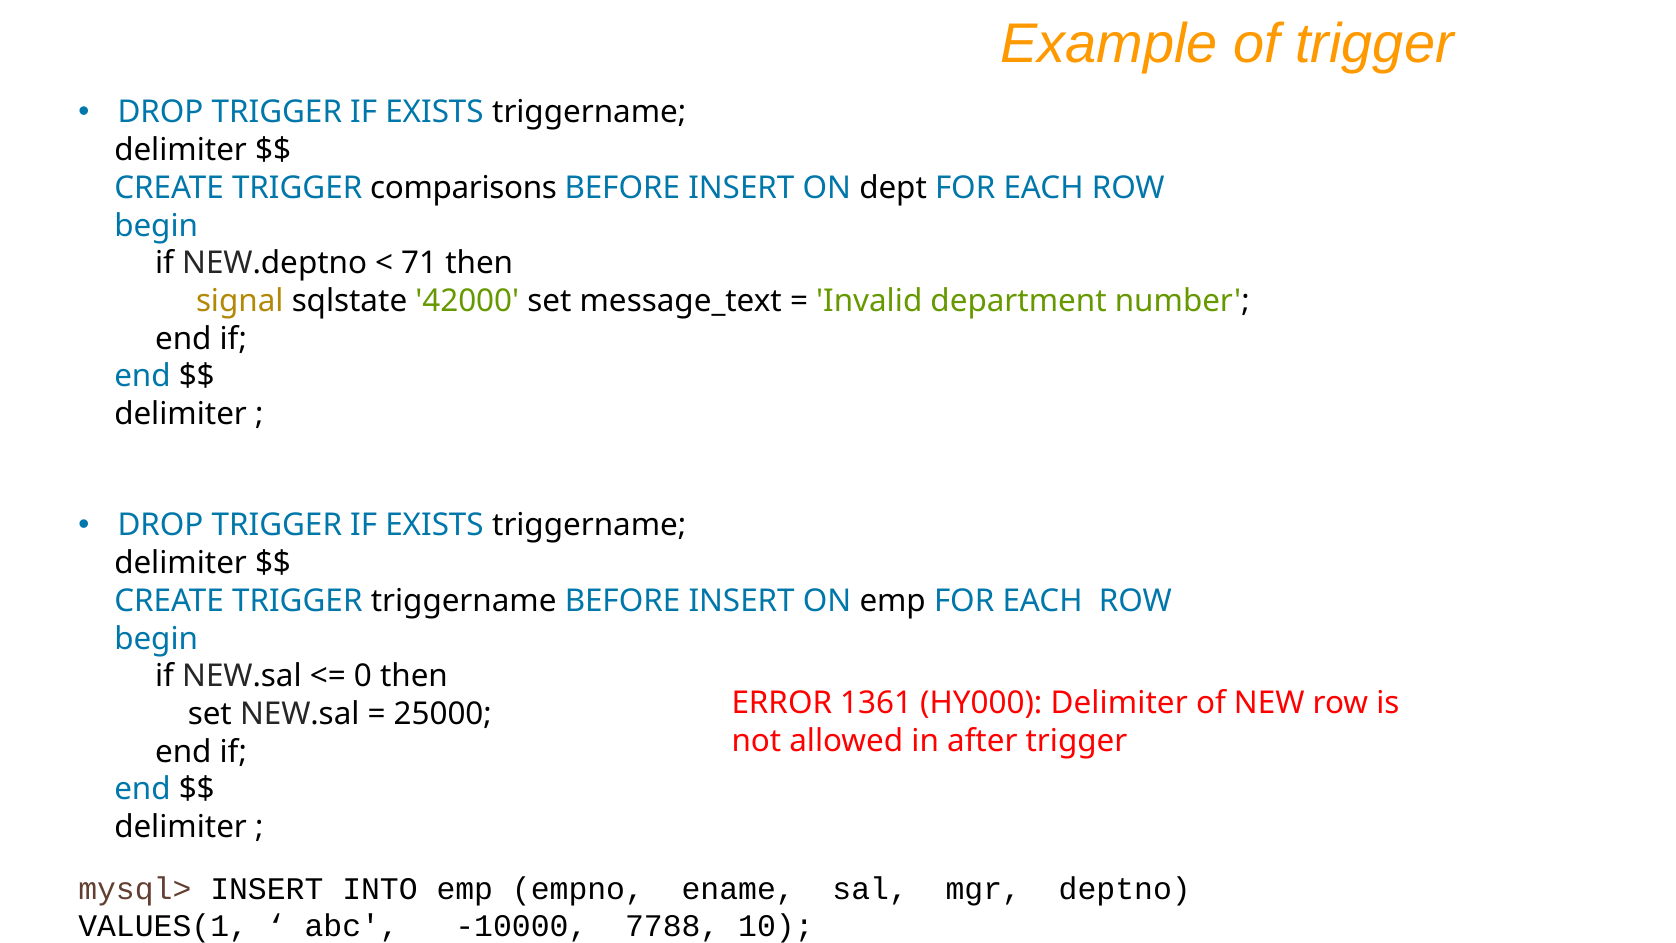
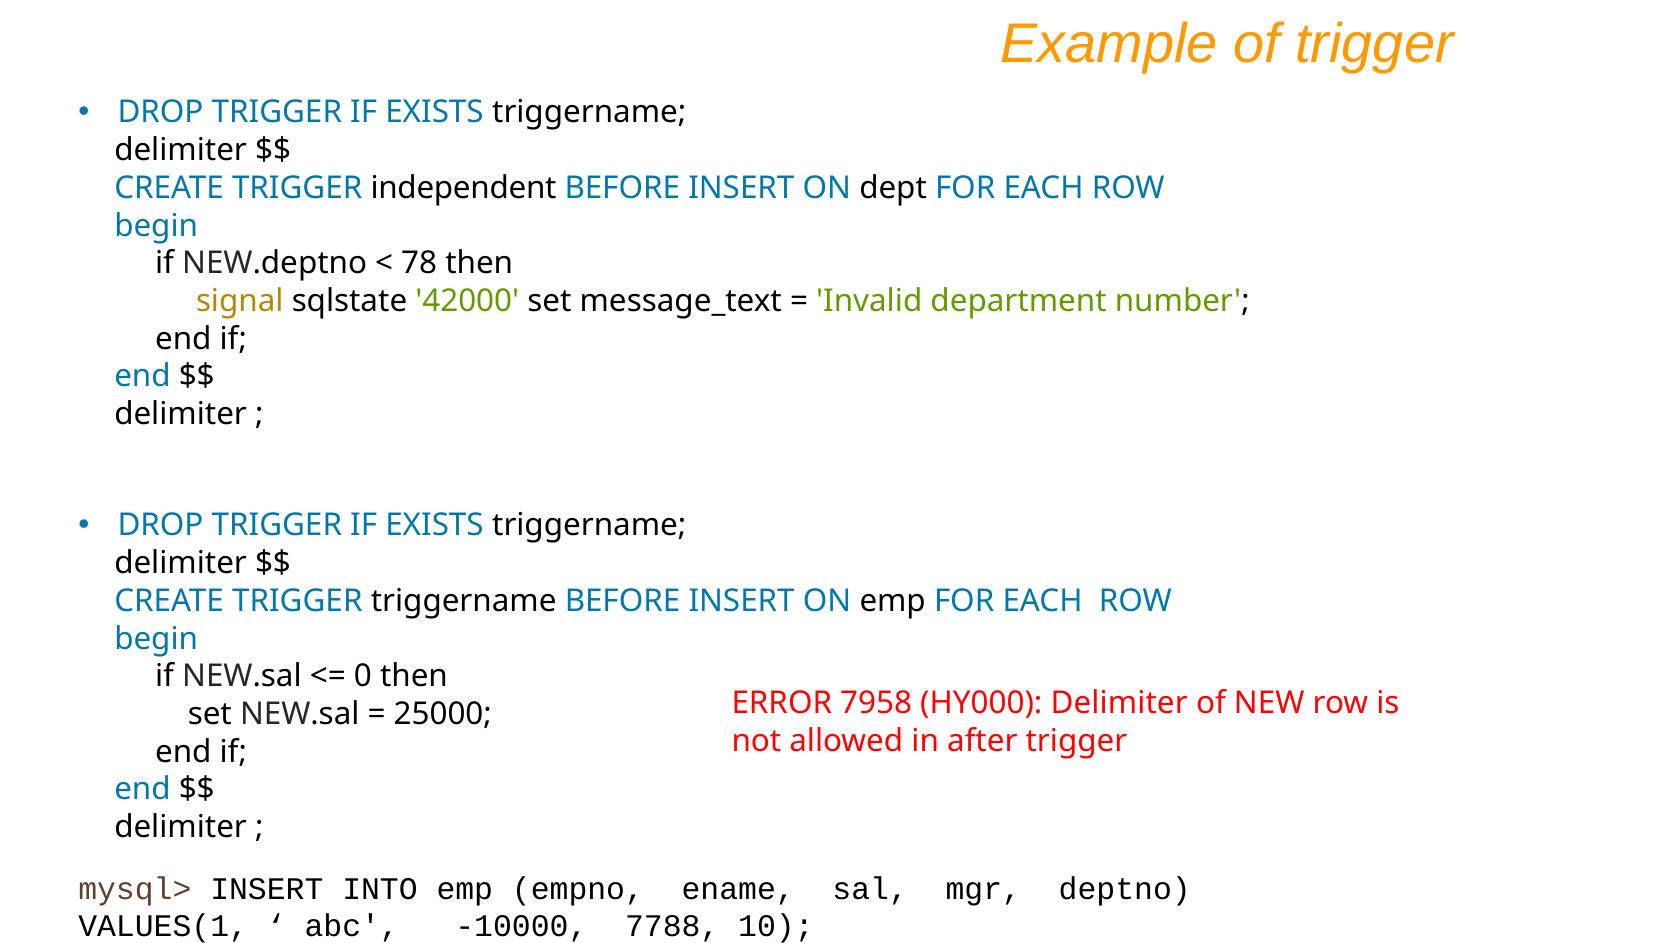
comparisons: comparisons -> independent (464, 188)
71: 71 -> 78 (419, 263)
1361: 1361 -> 7958 (876, 703)
